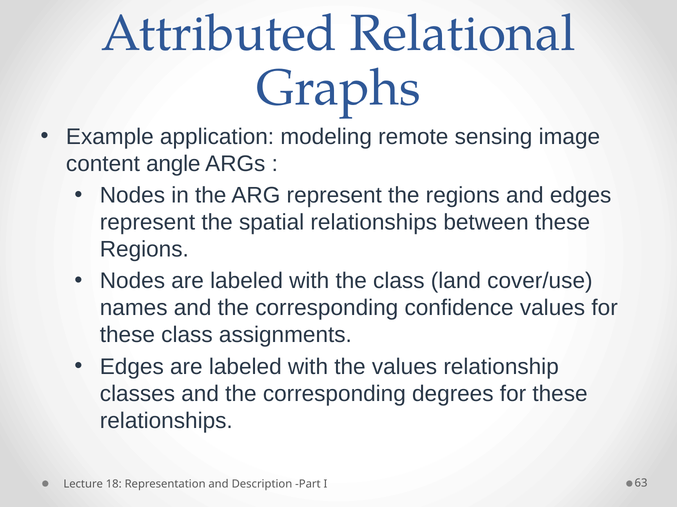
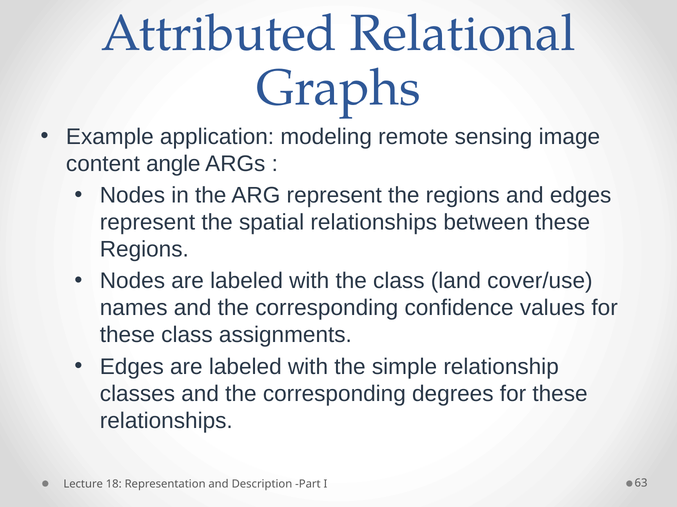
the values: values -> simple (405, 367)
